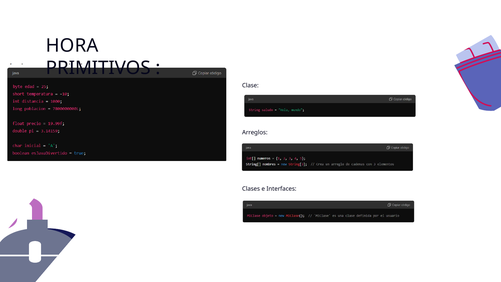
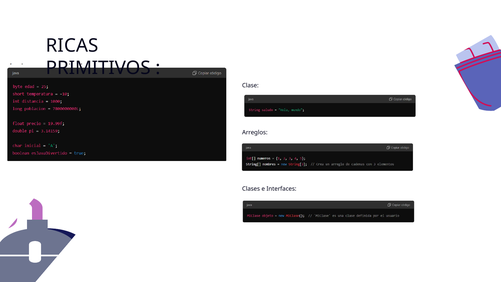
HORA: HORA -> RICAS (72, 46)
